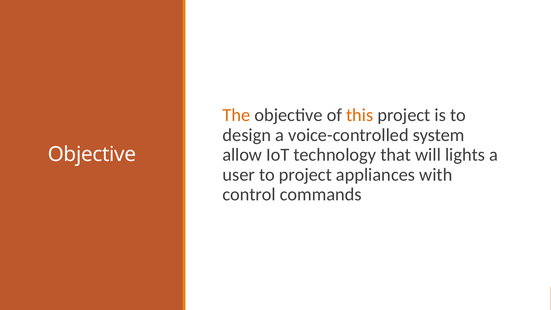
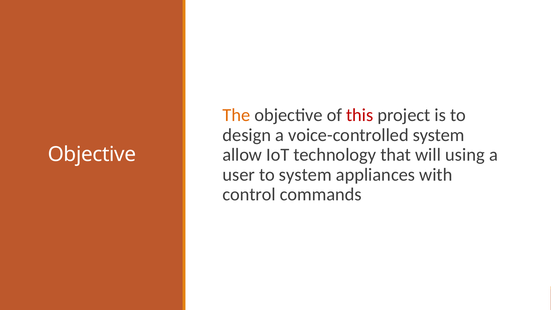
this colour: orange -> red (360, 115)
lights: lights -> using (465, 155)
to project: project -> system (305, 175)
